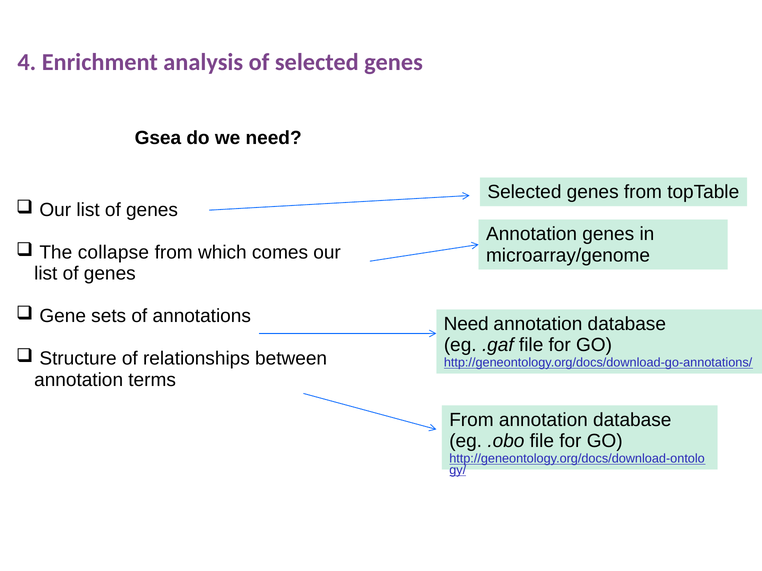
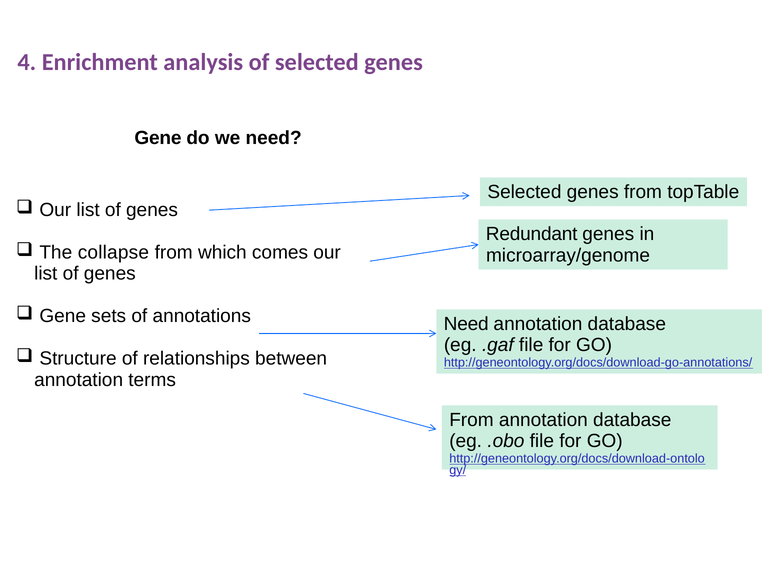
Gsea: Gsea -> Gene (158, 138)
Annotation: Annotation -> Redundant (532, 234)
